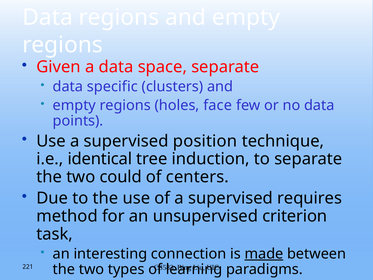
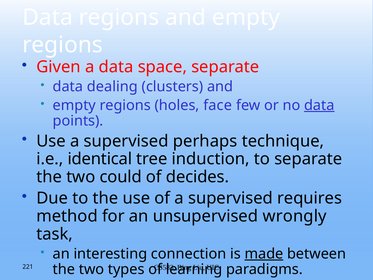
specific: specific -> dealing (112, 87)
data underline: none -> present (319, 105)
position: position -> perhaps (205, 141)
centers: centers -> decides (197, 177)
criterion: criterion -> wrongly (295, 216)
